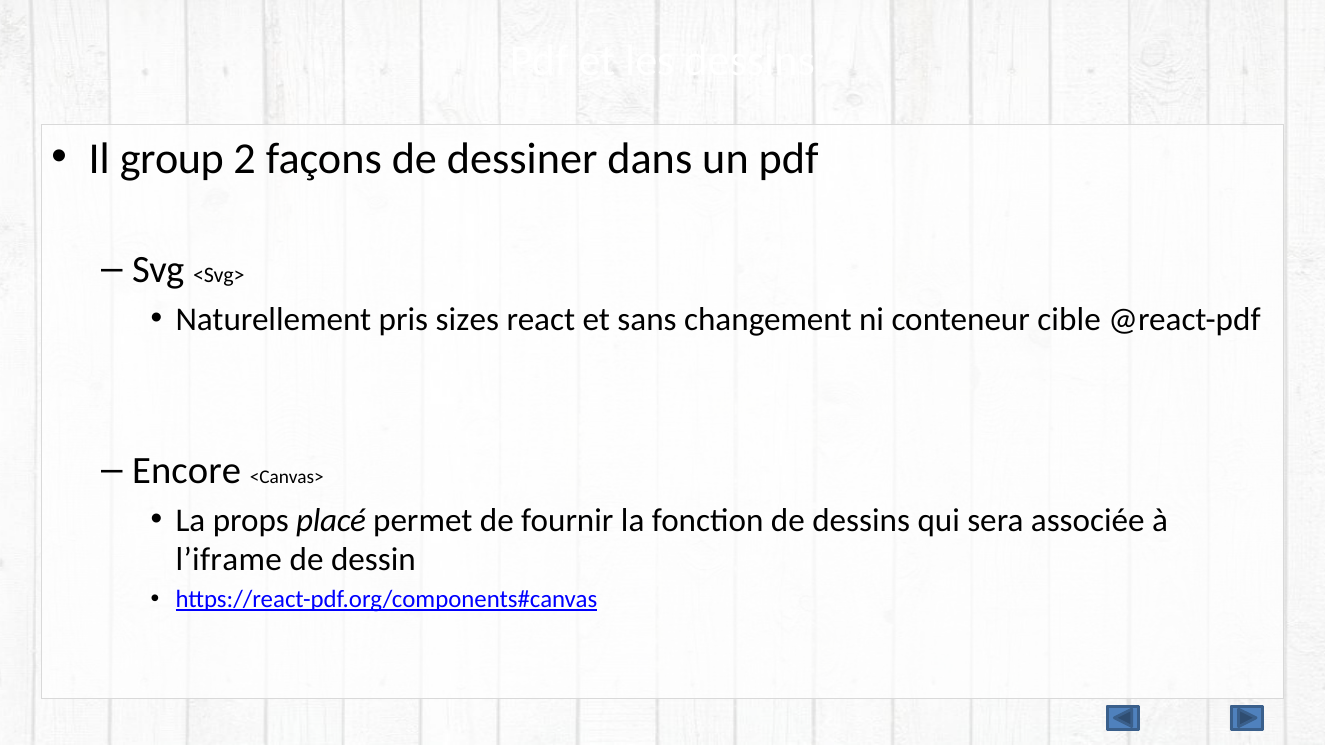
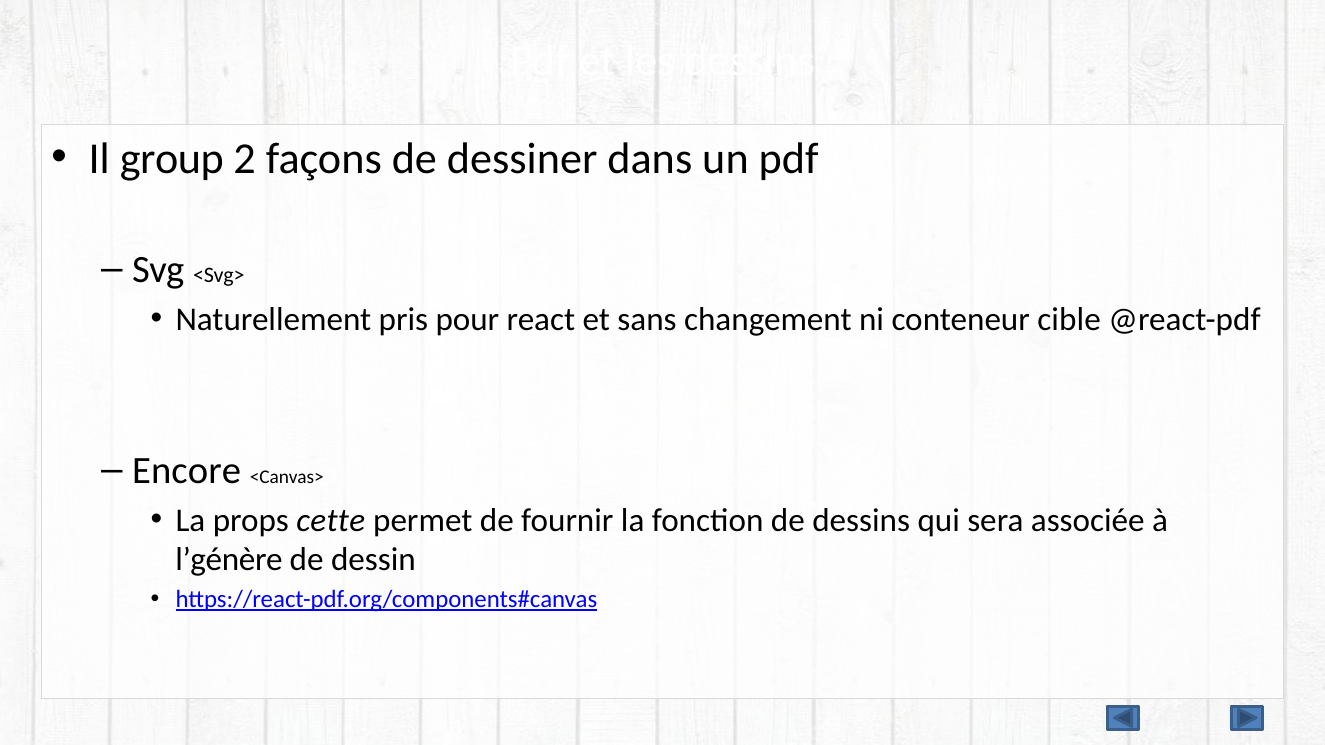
sizes: sizes -> pour (467, 319)
placé: placé -> cette (331, 520)
l’iframe: l’iframe -> l’génère (229, 560)
